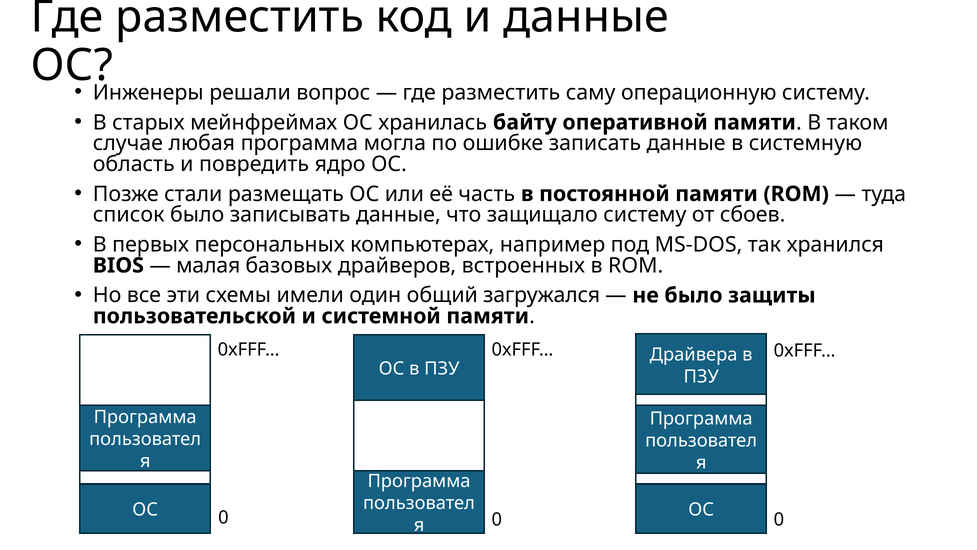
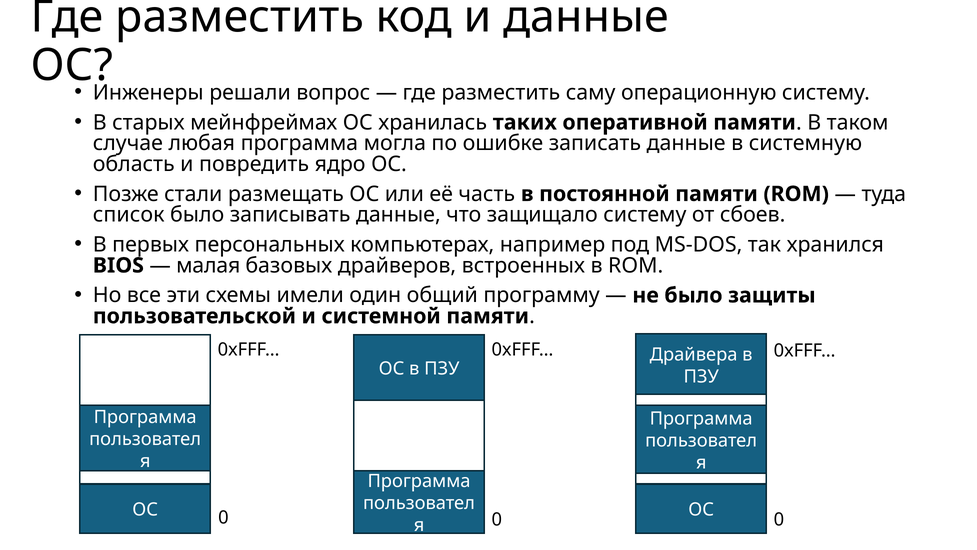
байту: байту -> таких (525, 122)
загружался: загружался -> программу (542, 295)
